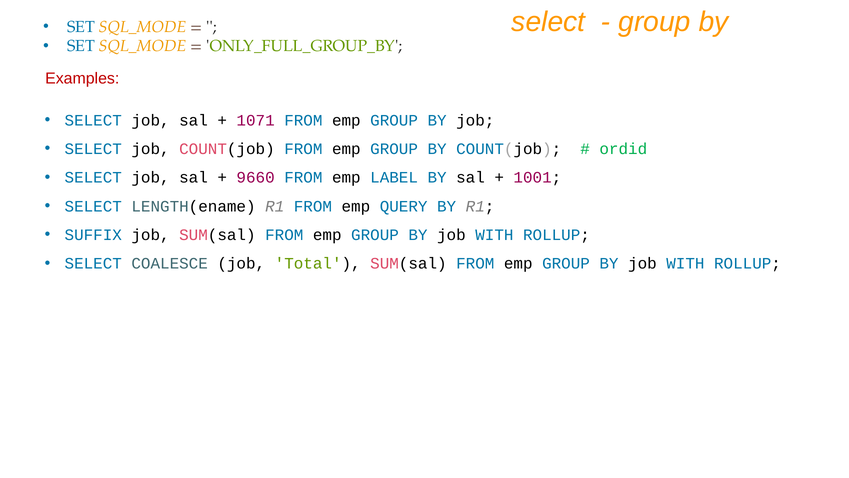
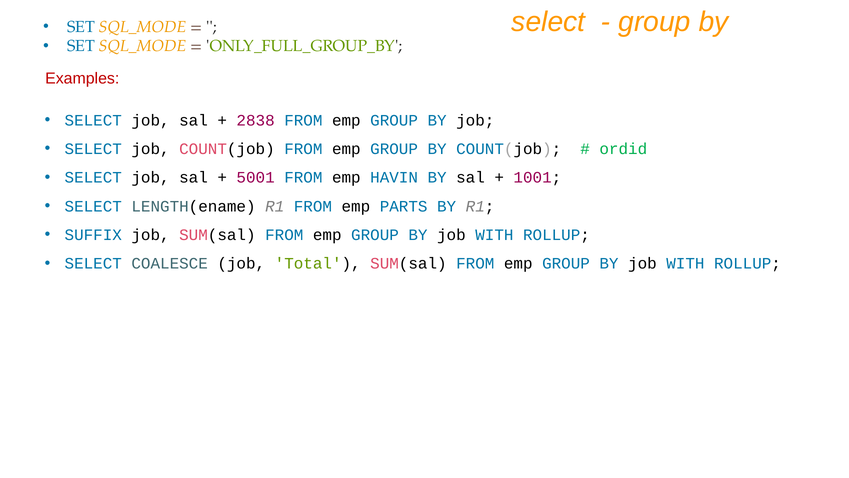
1071: 1071 -> 2838 (256, 120)
9660: 9660 -> 5001 (256, 177)
LABEL: LABEL -> HAVIN (394, 177)
QUERY: QUERY -> PARTS (404, 206)
